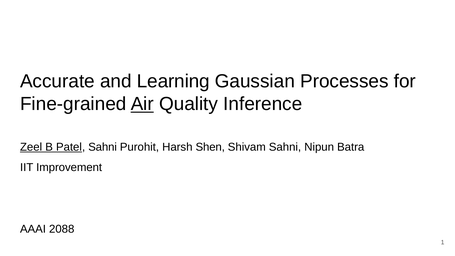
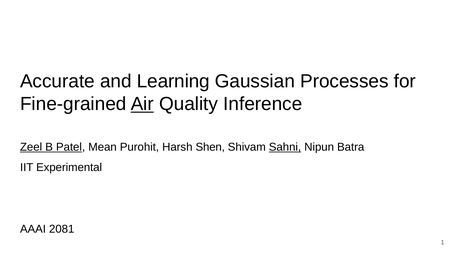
Patel Sahni: Sahni -> Mean (103, 147)
Sahni underline: none -> present (285, 147)
Improvement: Improvement -> Experimental (69, 167)
2088: 2088 -> 2081 (62, 229)
